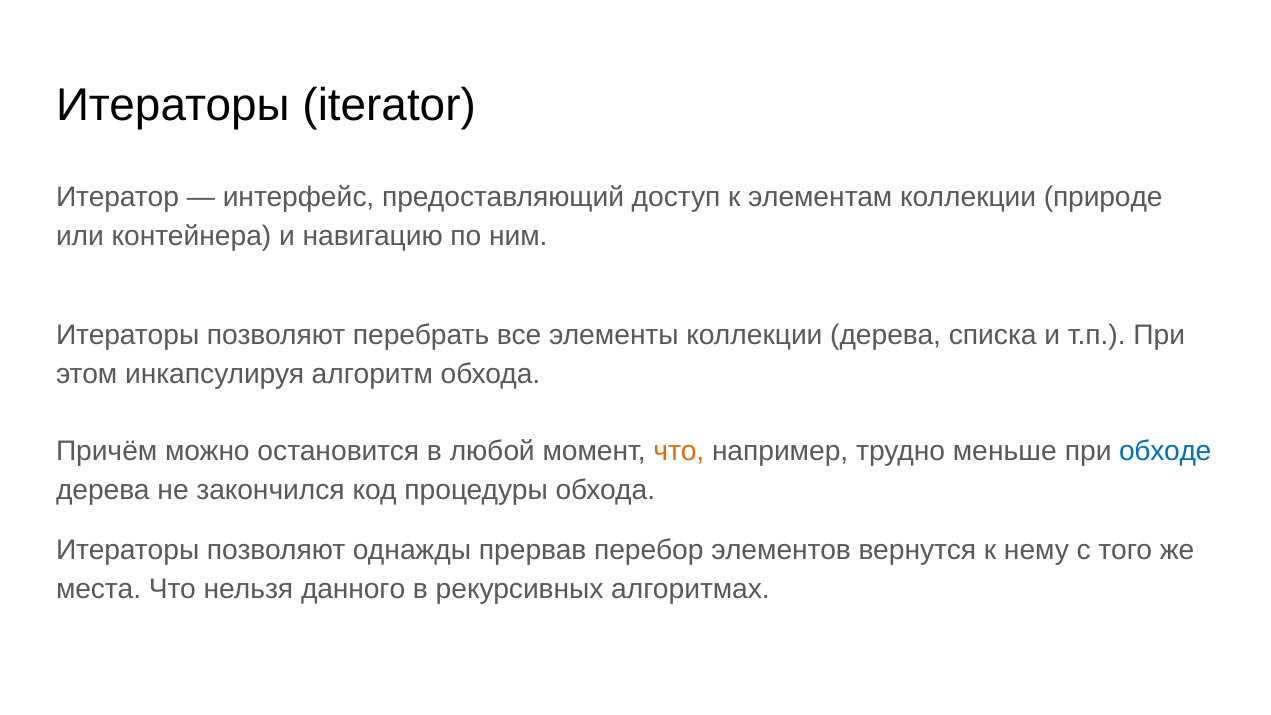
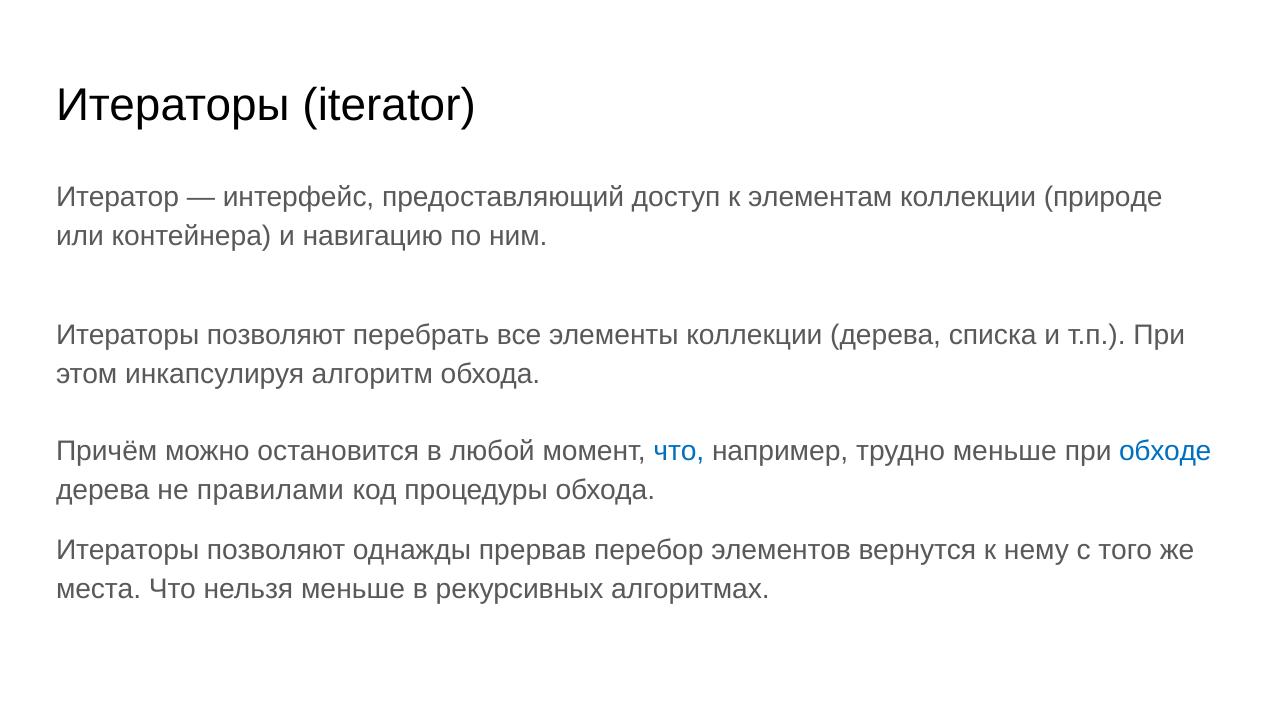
что colour: orange -> blue (679, 452)
закончился: закончился -> правилами (270, 491)
нельзя данного: данного -> меньше (353, 590)
